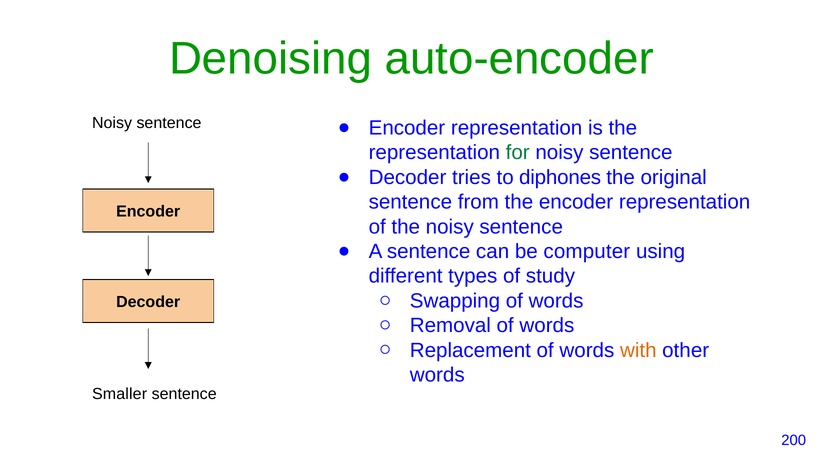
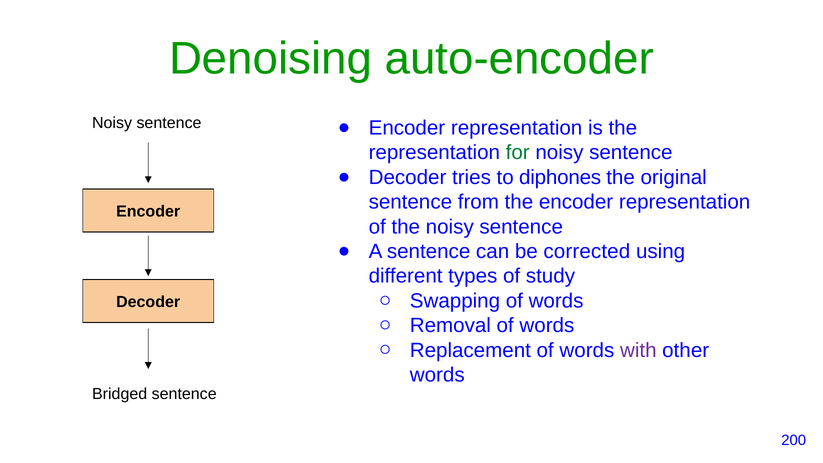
computer: computer -> corrected (587, 251)
with colour: orange -> purple (638, 350)
Smaller: Smaller -> Bridged (120, 394)
